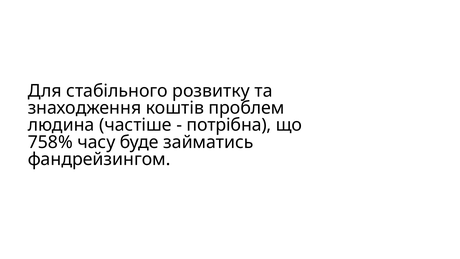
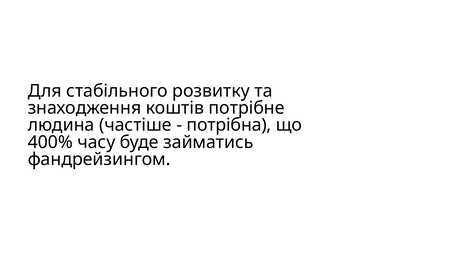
проблем: проблем -> потрібне (247, 108)
758%: 758% -> 400% (50, 142)
